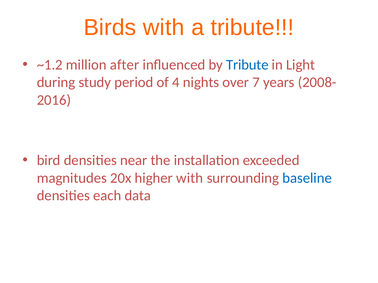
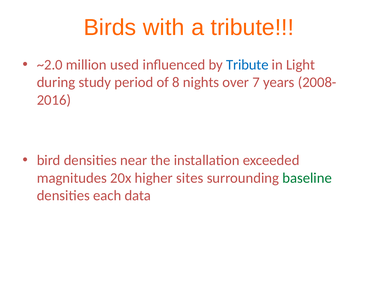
~1.2: ~1.2 -> ~2.0 (50, 65)
after: after -> used (125, 65)
4: 4 -> 8 (176, 83)
higher with: with -> sites (190, 178)
baseline colour: blue -> green (307, 178)
